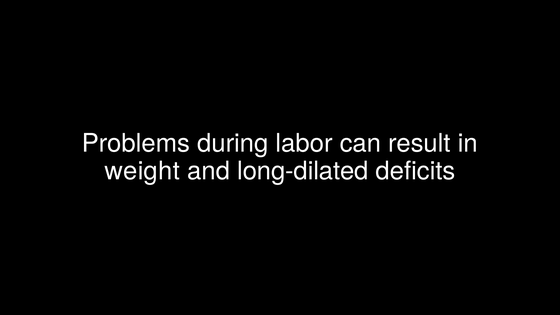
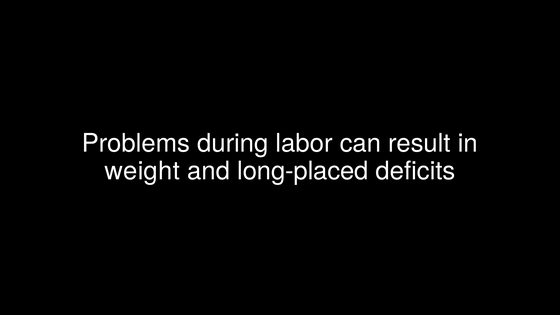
long-dilated: long-dilated -> long-placed (303, 171)
